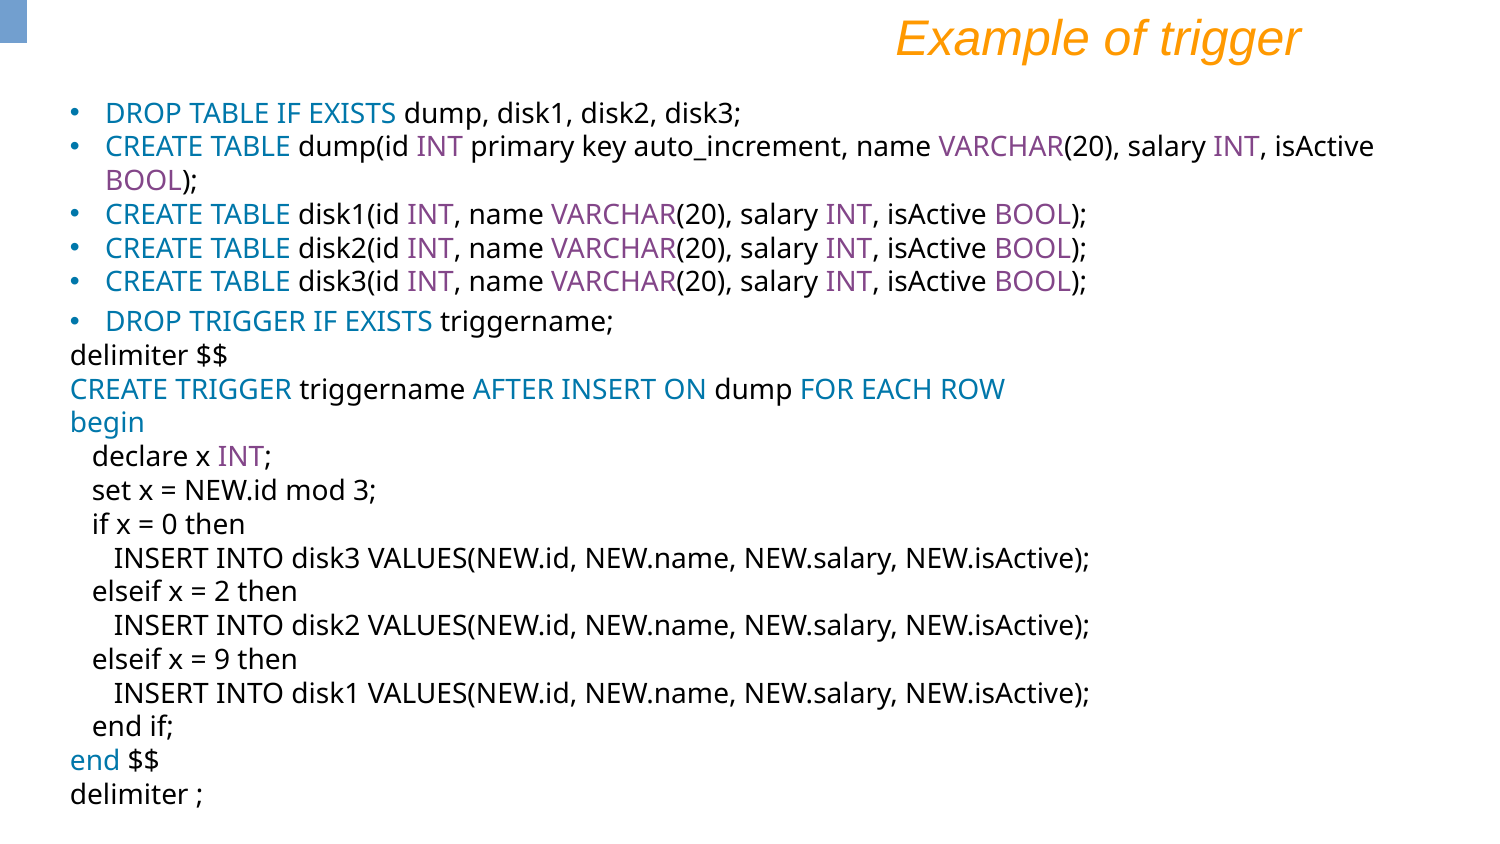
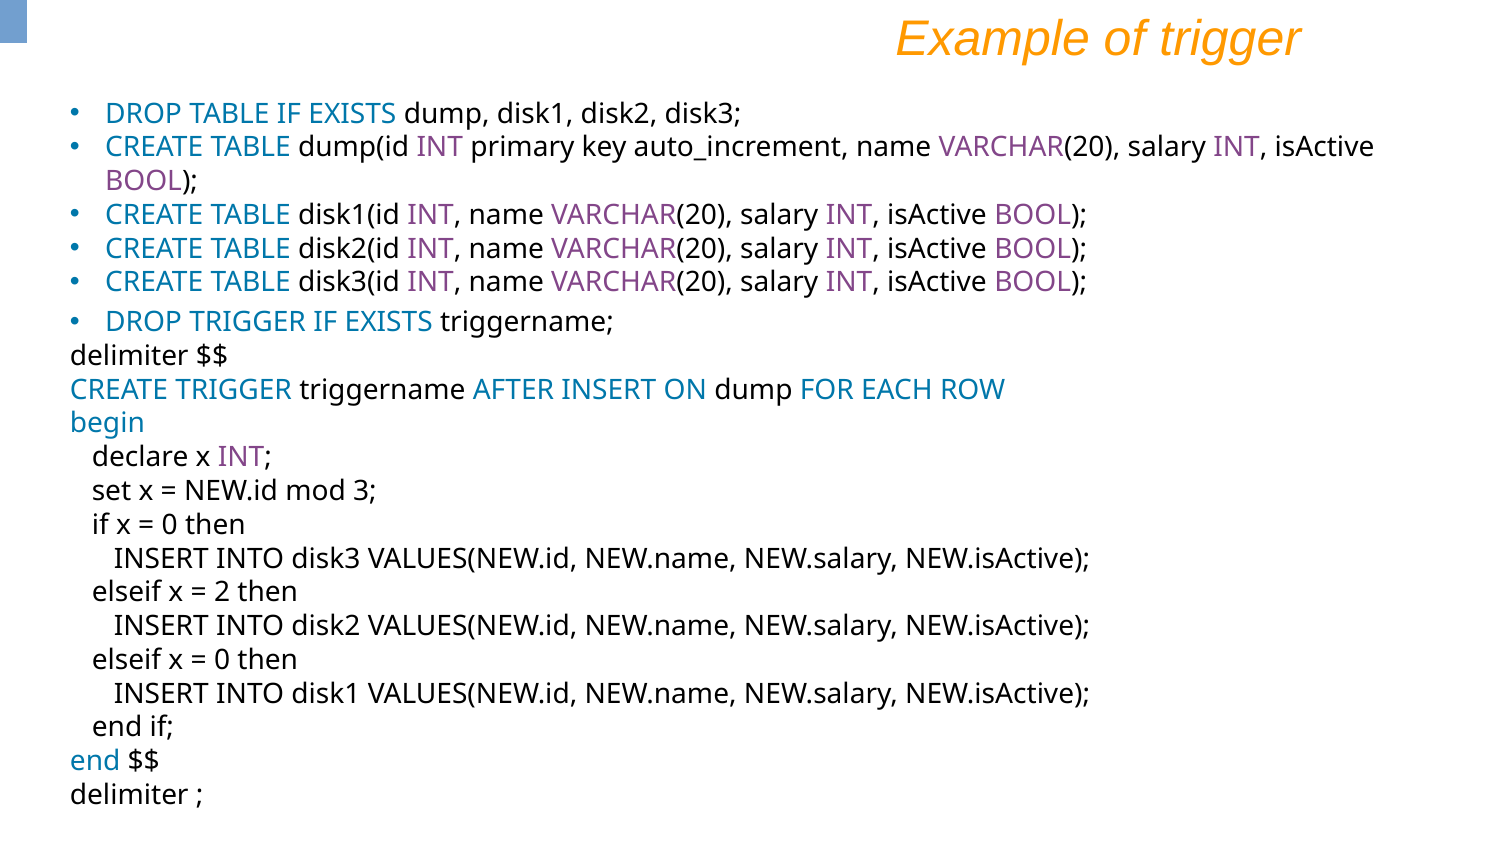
9: 9 -> 0 (222, 660)
